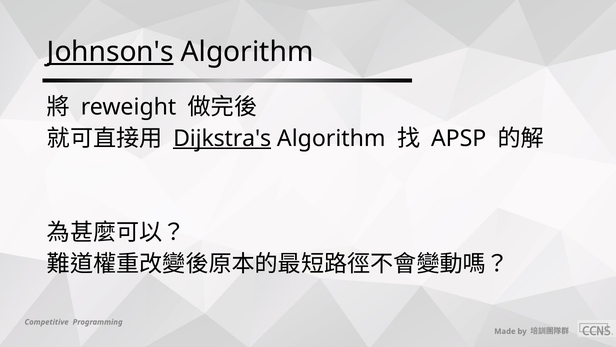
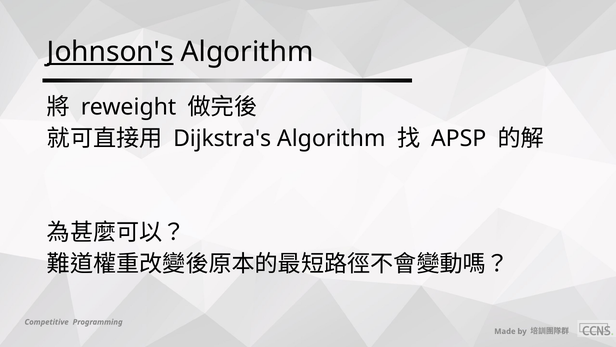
Dijkstra's underline: present -> none (222, 138)
